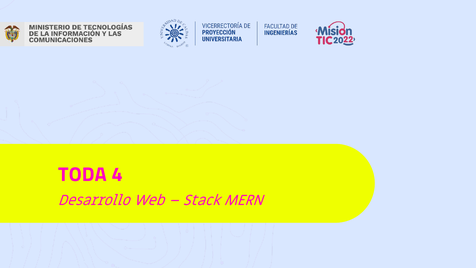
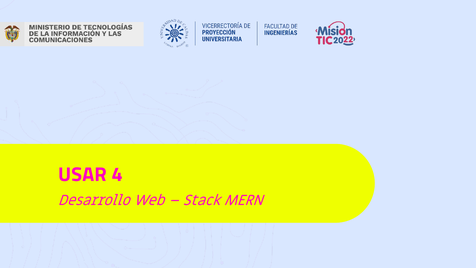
TODA: TODA -> USAR (82, 175)
